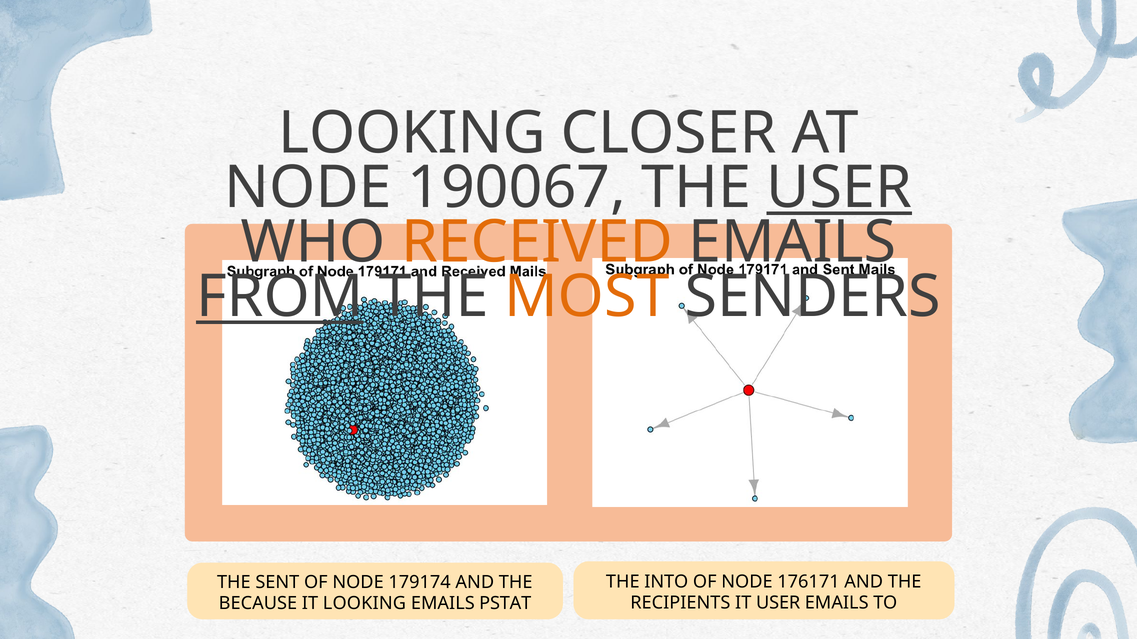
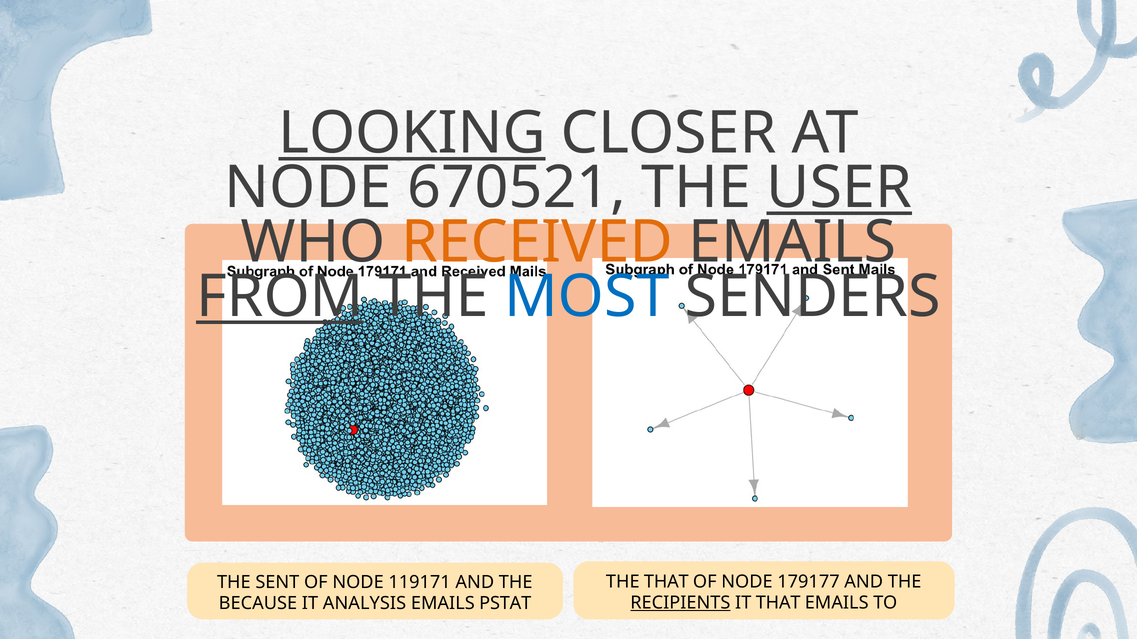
LOOKING underline: none -> present (412, 133)
190067: 190067 -> 670521 (517, 188)
MOST colour: orange -> blue (587, 297)
THE INTO: INTO -> THAT (666, 582)
176171: 176171 -> 179177 (809, 582)
179174: 179174 -> 119171 (420, 583)
RECIPIENTS underline: none -> present (680, 603)
IT USER: USER -> THAT (778, 603)
IT LOOKING: LOOKING -> ANALYSIS (364, 604)
